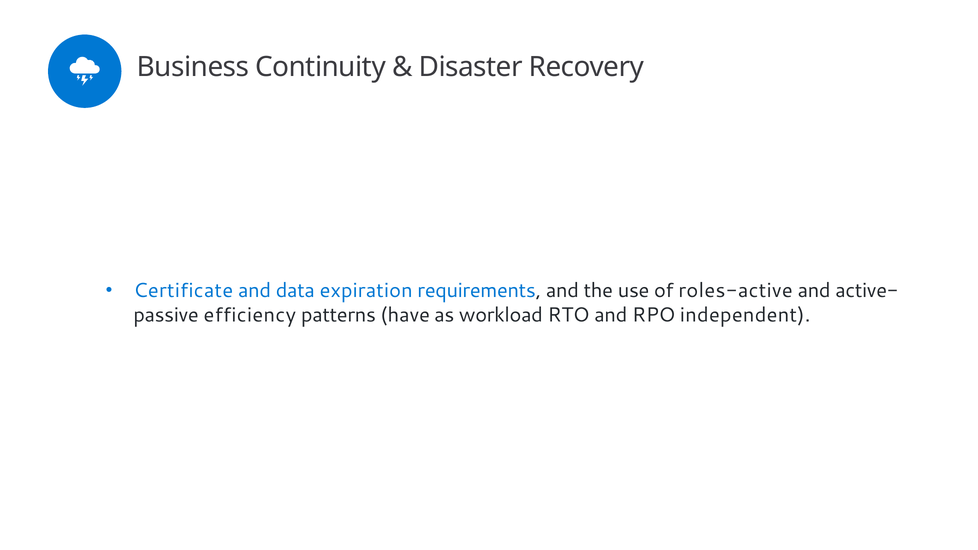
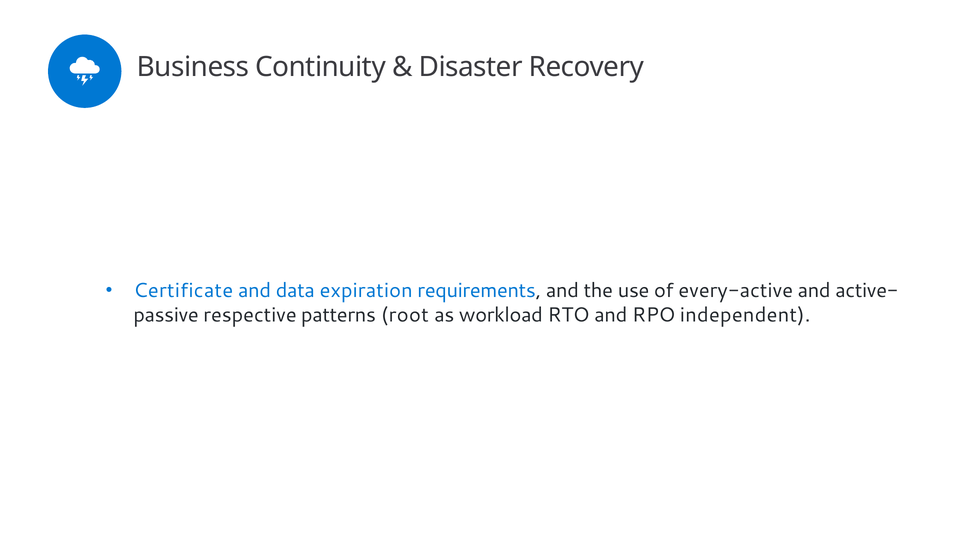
roles-active: roles-active -> every-active (736, 291)
efficiency: efficiency -> respective (250, 315)
have: have -> root (405, 315)
